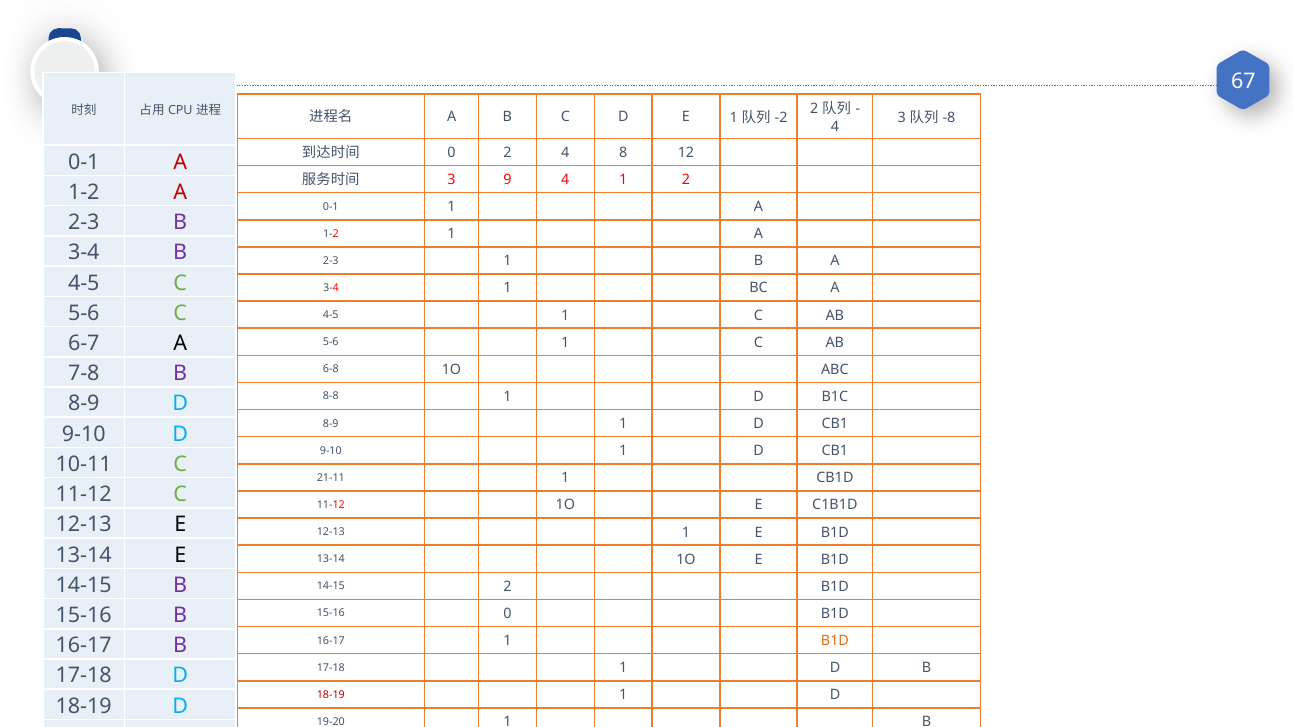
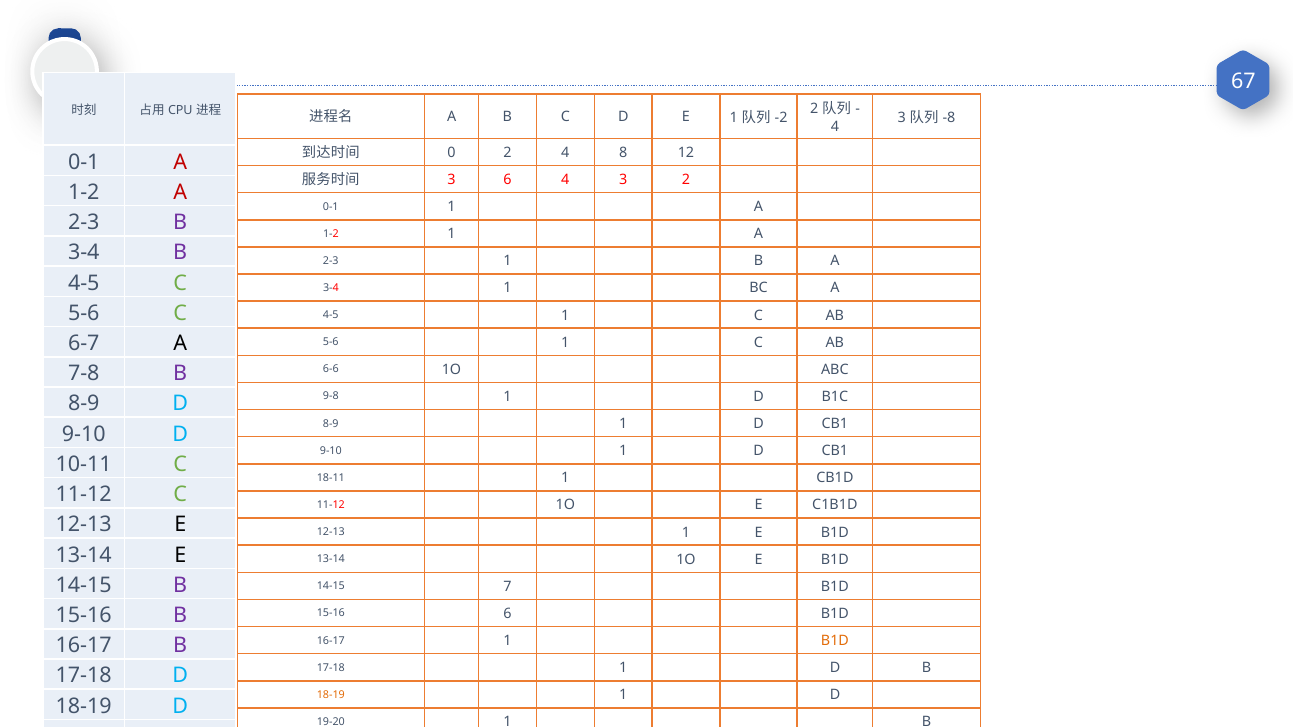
3 9: 9 -> 6 (507, 180)
1: 1 -> 3 (623, 180)
6-8: 6-8 -> 6-6 (331, 369)
8-8: 8-8 -> 9-8 (331, 397)
21-11: 21-11 -> 18-11 (331, 478)
14-15 2: 2 -> 7 (507, 587)
15-16 0: 0 -> 6 (507, 614)
18-19 colour: red -> orange (331, 695)
